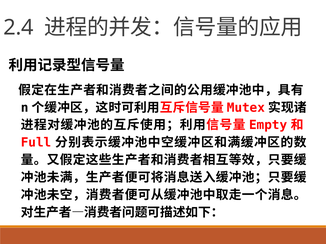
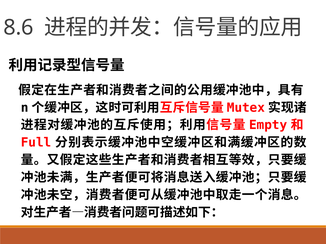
2.4: 2.4 -> 8.6 (18, 28)
